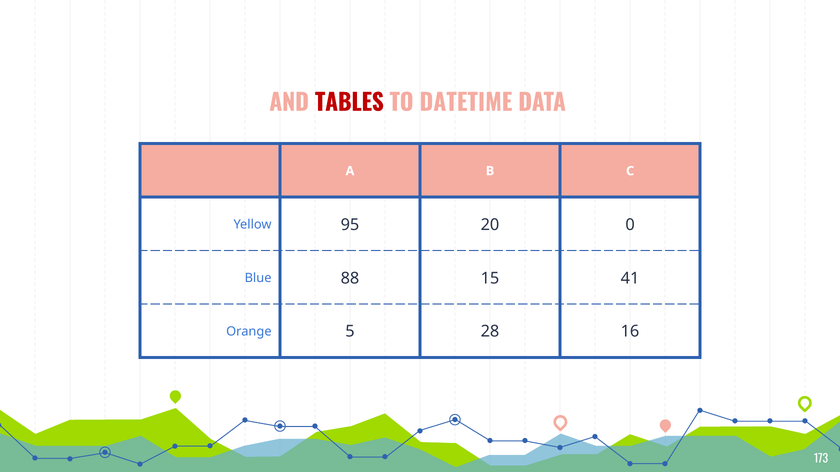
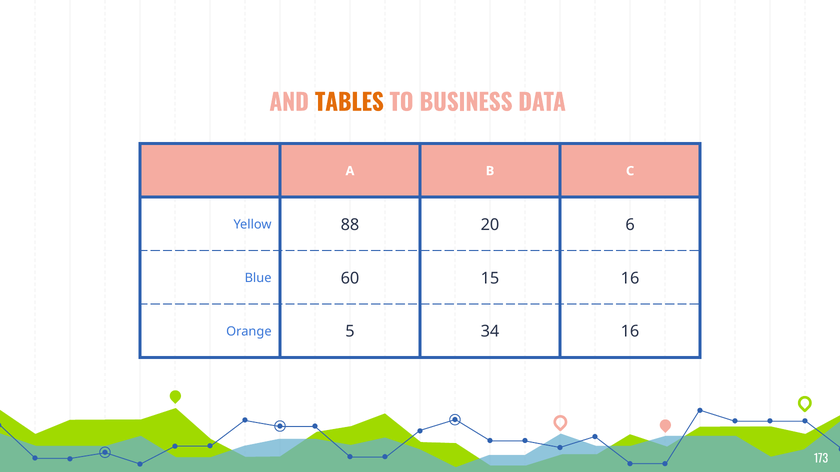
TABLES colour: red -> orange (349, 103)
DATETIME: DATETIME -> BUSINESS (466, 103)
95: 95 -> 88 (350, 225)
0: 0 -> 6 (630, 225)
88: 88 -> 60 (350, 278)
15 41: 41 -> 16 (630, 278)
28: 28 -> 34 (490, 332)
